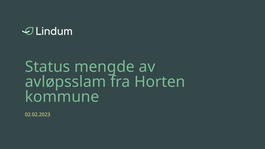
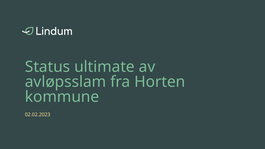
mengde: mengde -> ultimate (104, 67)
